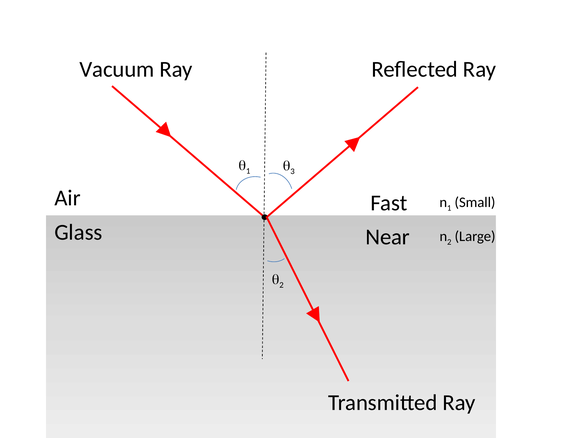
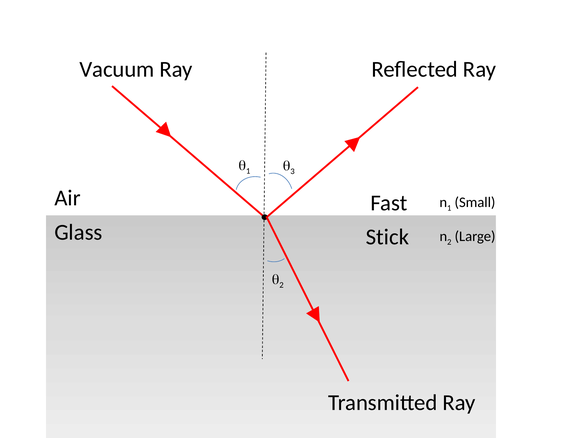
Near: Near -> Stick (387, 237)
